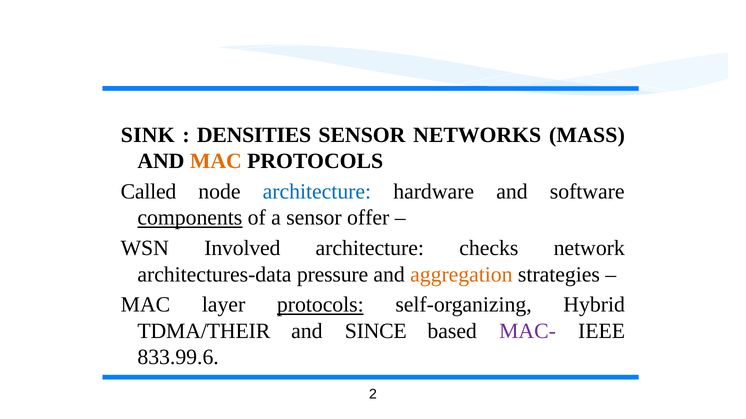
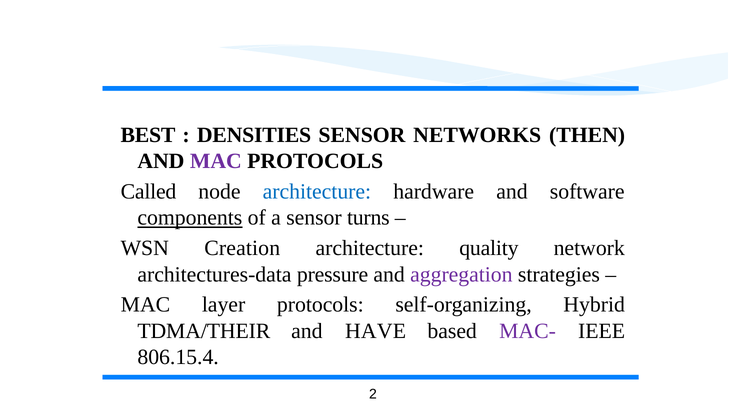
SINK: SINK -> BEST (148, 135)
MASS: MASS -> THEN (587, 135)
MAC colour: orange -> purple (216, 162)
offer: offer -> turns (368, 218)
Involved: Involved -> Creation (242, 249)
checks: checks -> quality (489, 249)
aggregation colour: orange -> purple (461, 275)
protocols underline: present -> none (320, 305)
SINCE: SINCE -> HAVE (376, 331)
833.99.6: 833.99.6 -> 806.15.4 (178, 357)
